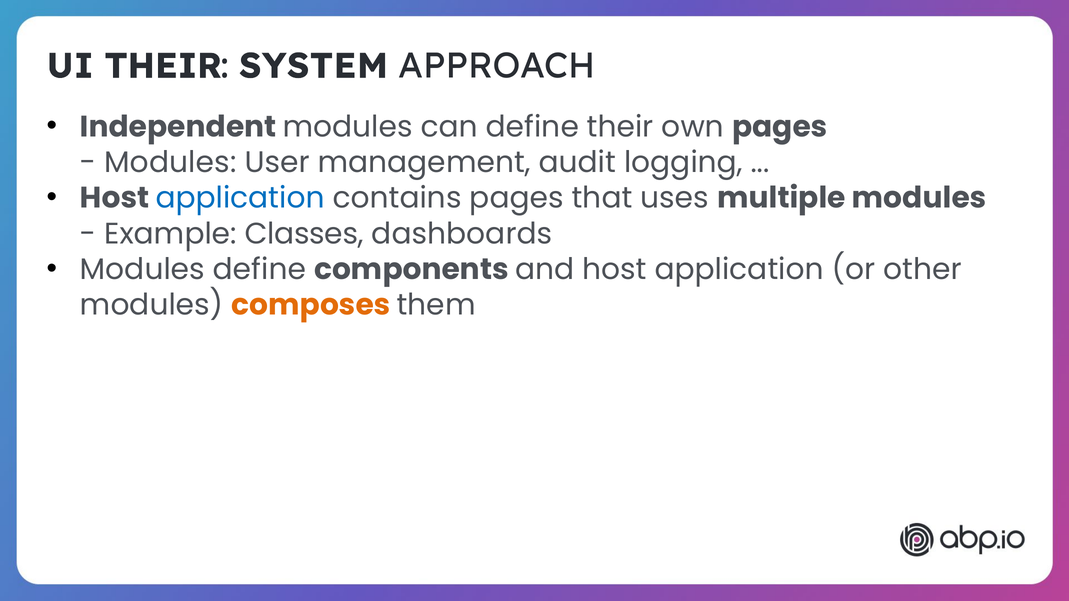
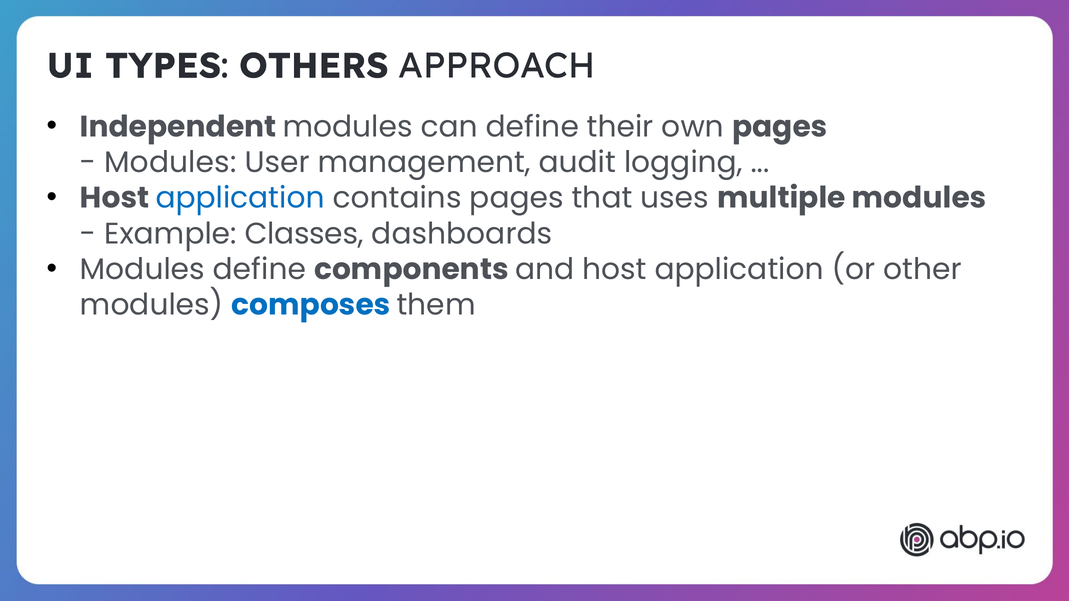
UI THEIR: THEIR -> TYPES (163, 66)
SYSTEM: SYSTEM -> OTHERS (314, 66)
composes colour: orange -> blue (311, 305)
